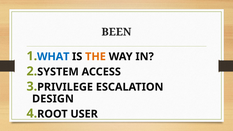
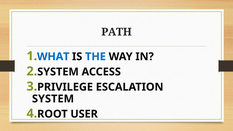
BEEN: BEEN -> PATH (117, 32)
THE colour: orange -> blue (95, 57)
DESIGN: DESIGN -> SYSTEM (53, 99)
